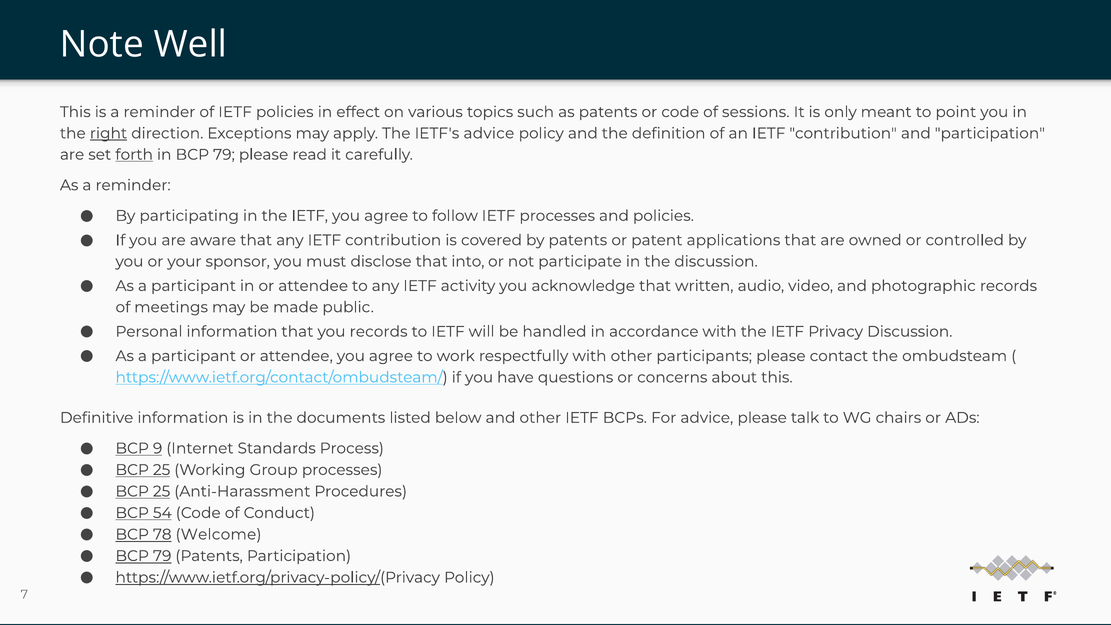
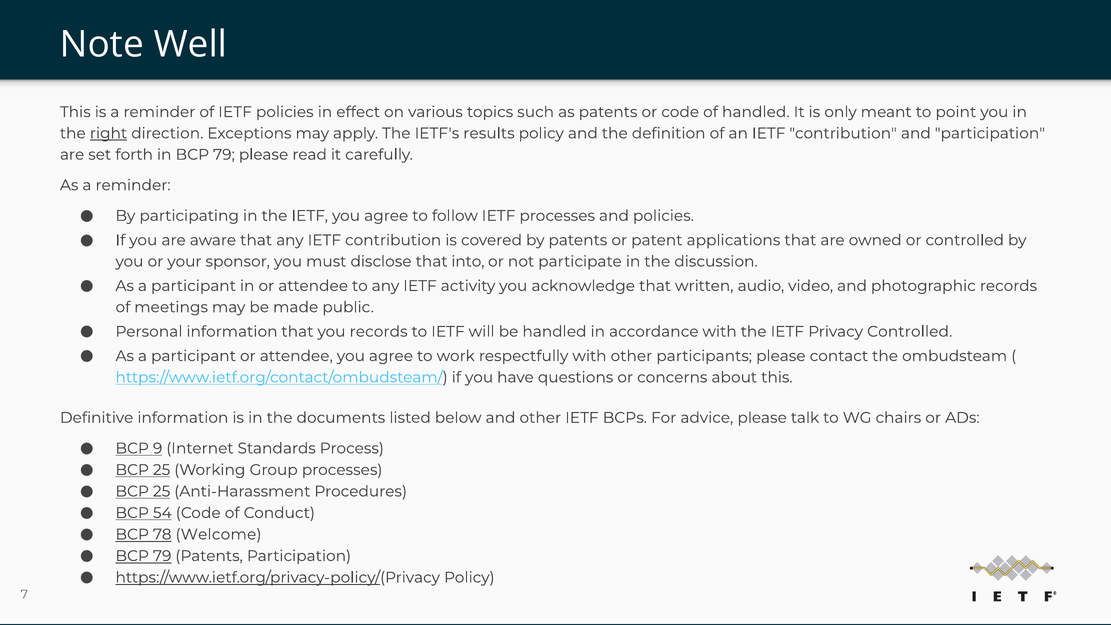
of sessions: sessions -> handled (756, 112)
IETF's advice: advice -> results (489, 133)
forth underline: present -> none (134, 155)
Privacy Discussion: Discussion -> Controlled (910, 332)
